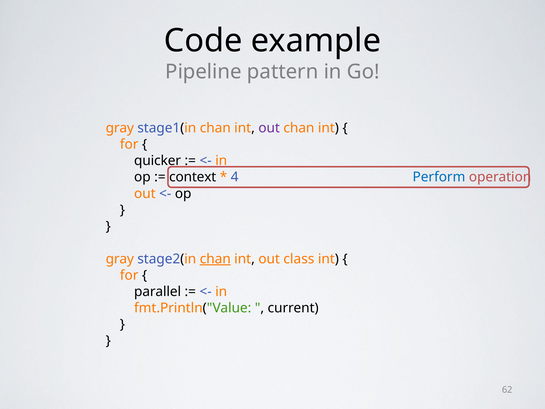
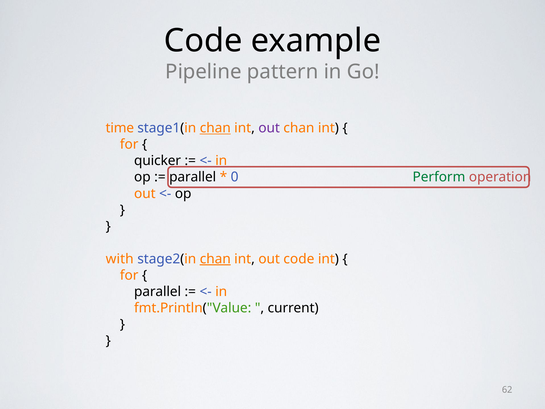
gray: gray -> time (120, 128)
chan underline: none -> present (215, 128)
Perform colour: blue -> green (439, 177)
context: context -> parallel (193, 177)
4: 4 -> 0 (235, 177)
gray: gray -> with (120, 259)
out class: class -> code (299, 259)
